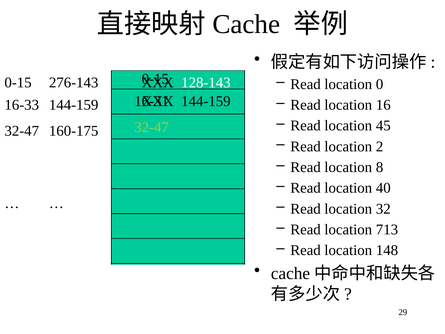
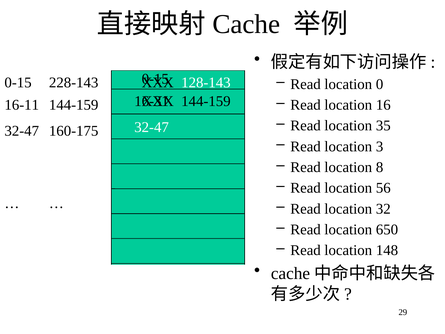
276-143: 276-143 -> 228-143 (74, 83)
16-33: 16-33 -> 16-11 (22, 105)
45: 45 -> 35 (383, 126)
32-47 colour: light green -> white (152, 127)
2: 2 -> 3 (380, 146)
40: 40 -> 56 (383, 188)
713: 713 -> 650 (387, 229)
